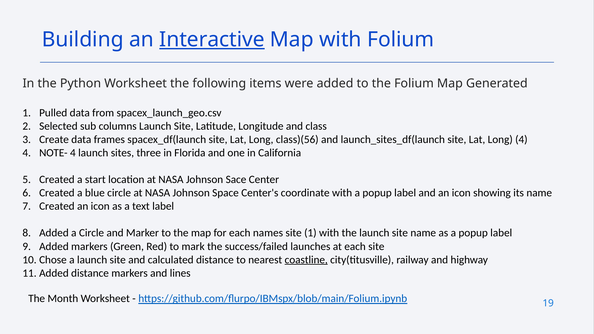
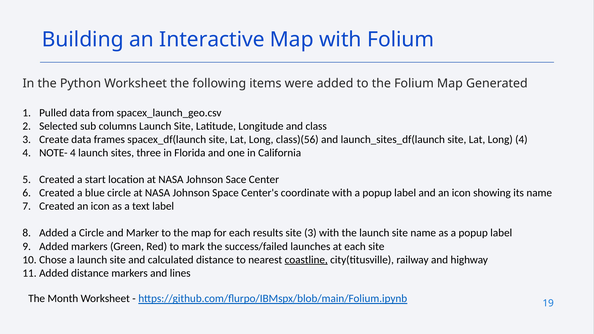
Interactive underline: present -> none (212, 40)
names: names -> results (268, 233)
site 1: 1 -> 3 (310, 233)
